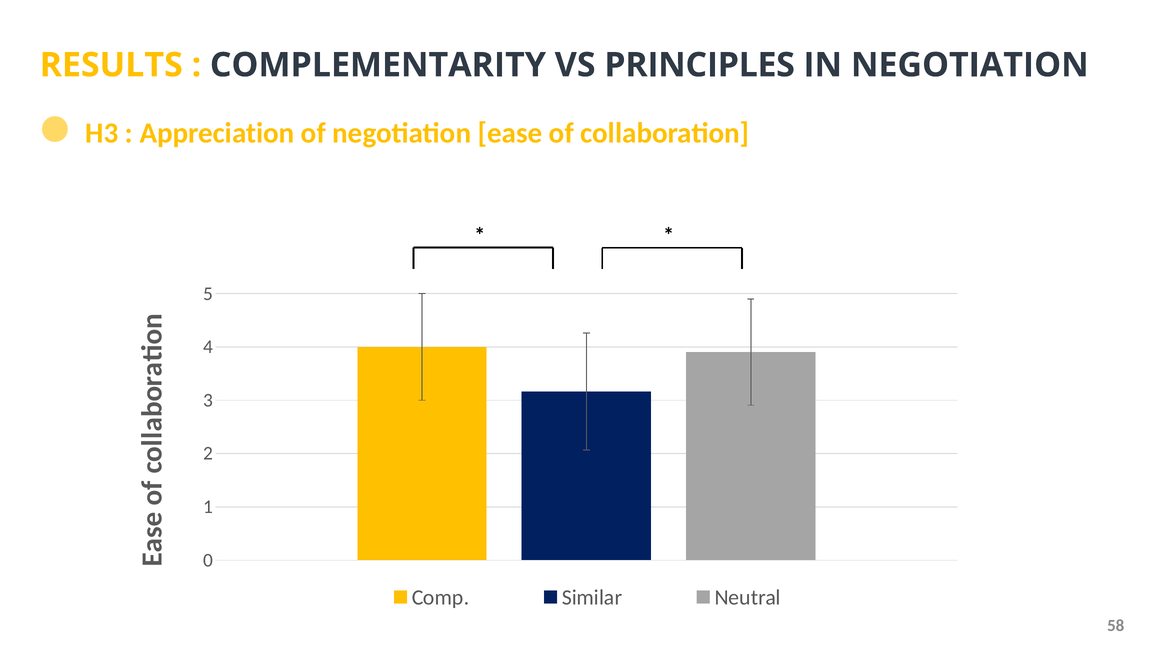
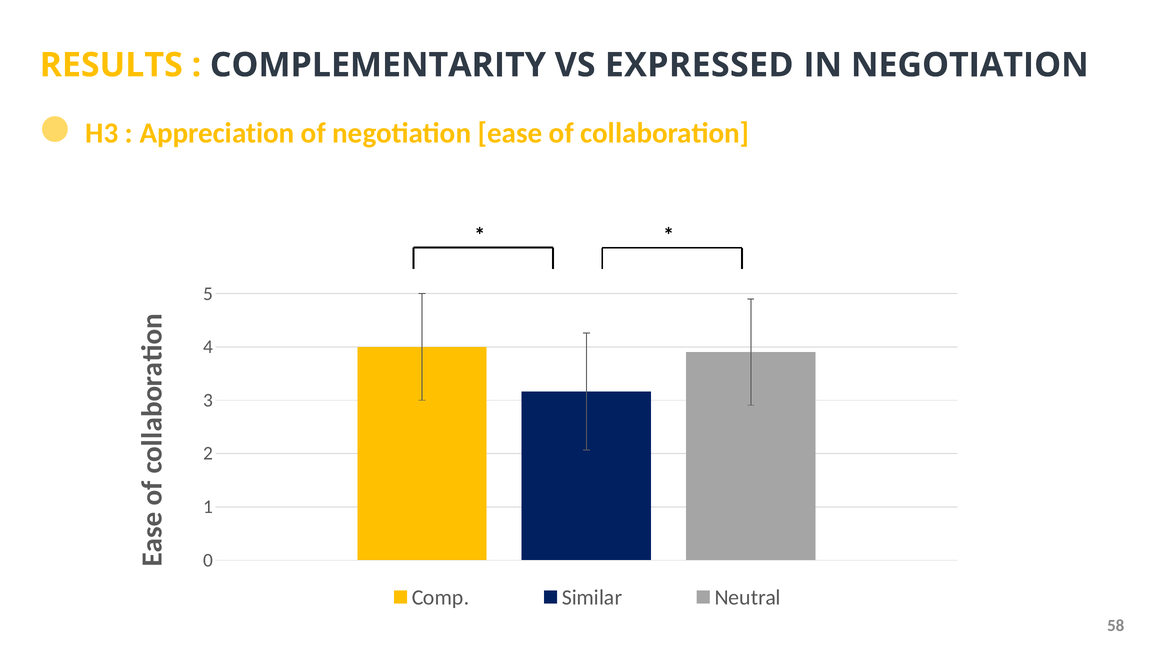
PRINCIPLES: PRINCIPLES -> EXPRESSED (699, 65)
